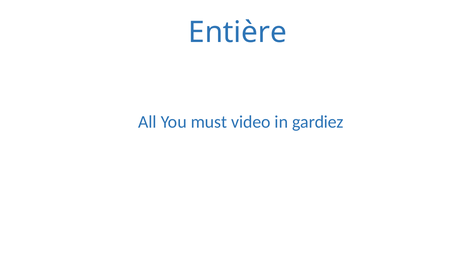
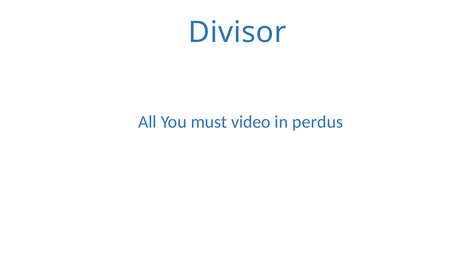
Entière: Entière -> Divisor (237, 32)
gardiez: gardiez -> perdus (318, 122)
